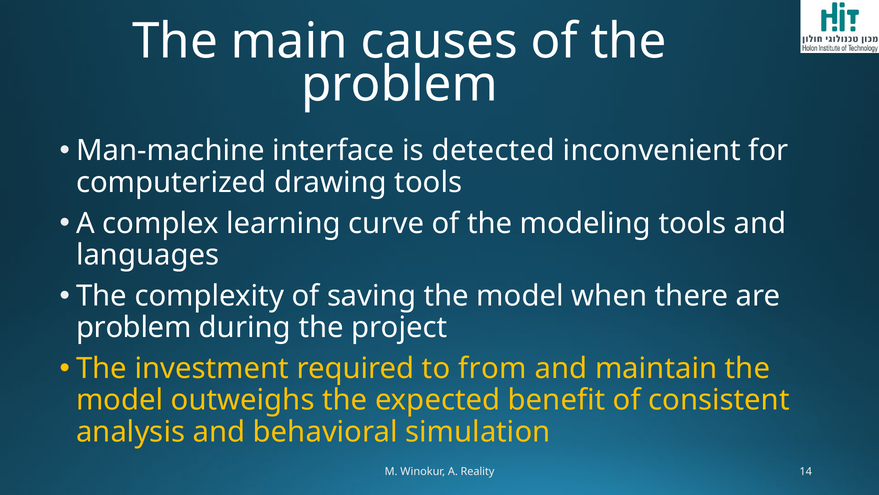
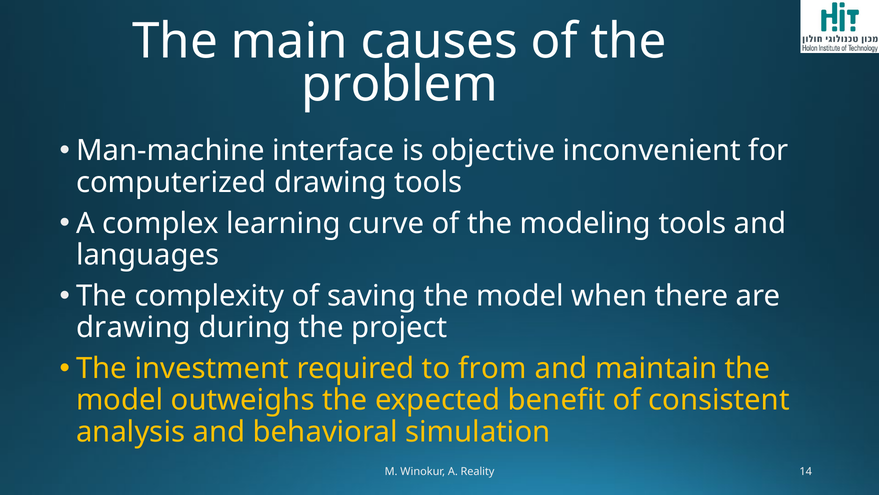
detected: detected -> objective (493, 151)
problem: problem -> drawing (134, 327)
